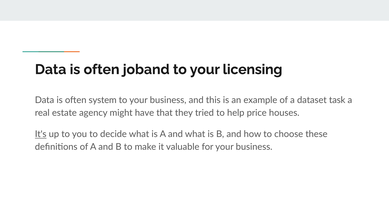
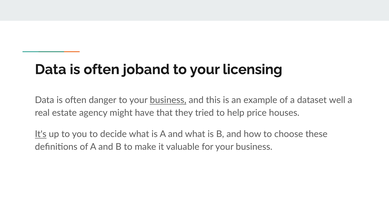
system: system -> danger (103, 100)
business underline: none -> present (168, 100)
task: task -> well (337, 100)
